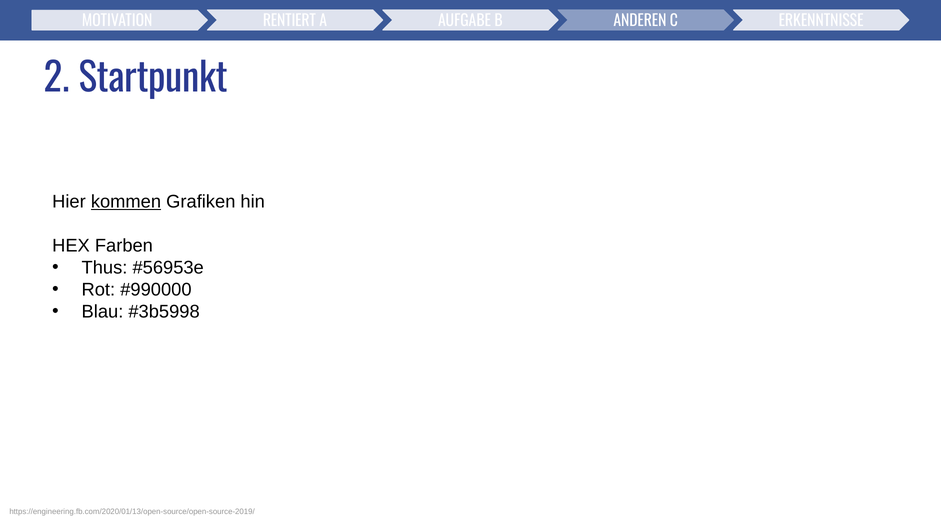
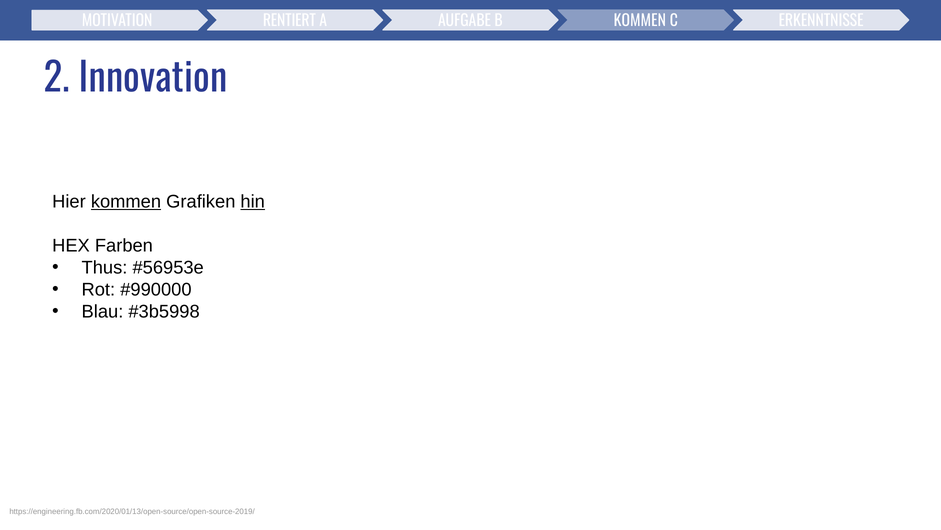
ANDEREN: ANDEREN -> KOMMEN (640, 21)
Startpunkt: Startpunkt -> Innovation (153, 79)
hin underline: none -> present (253, 201)
